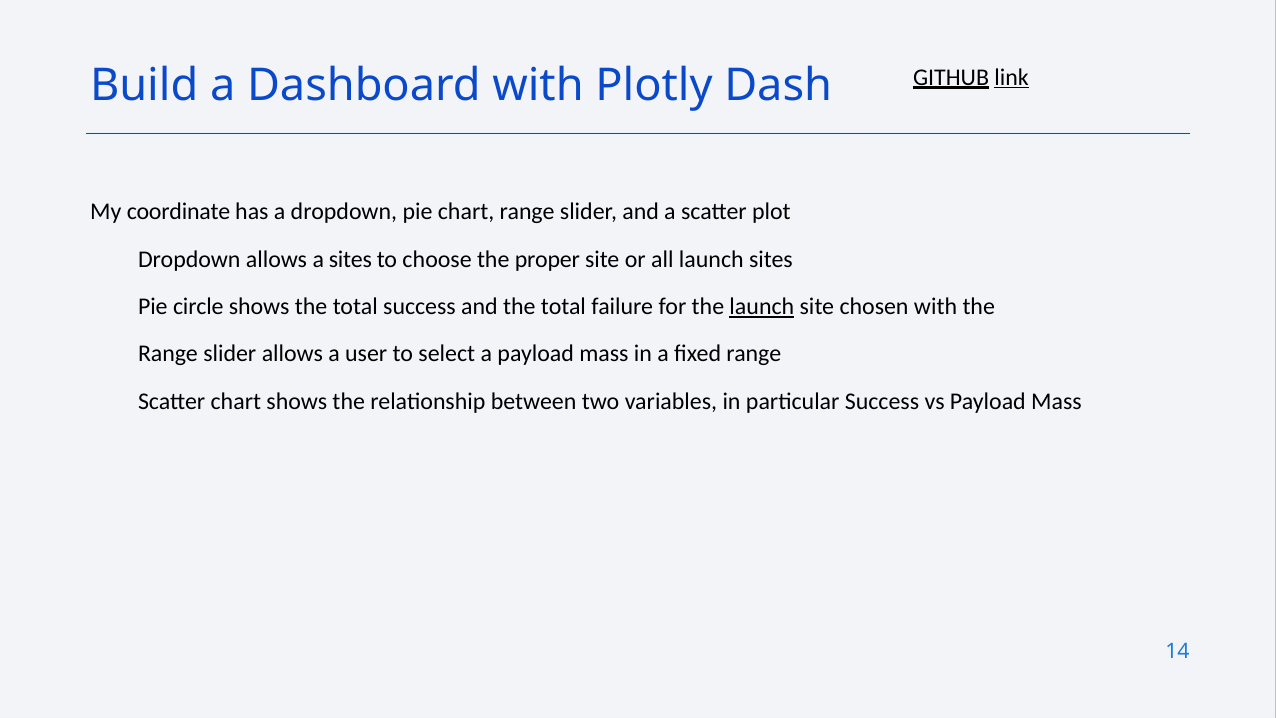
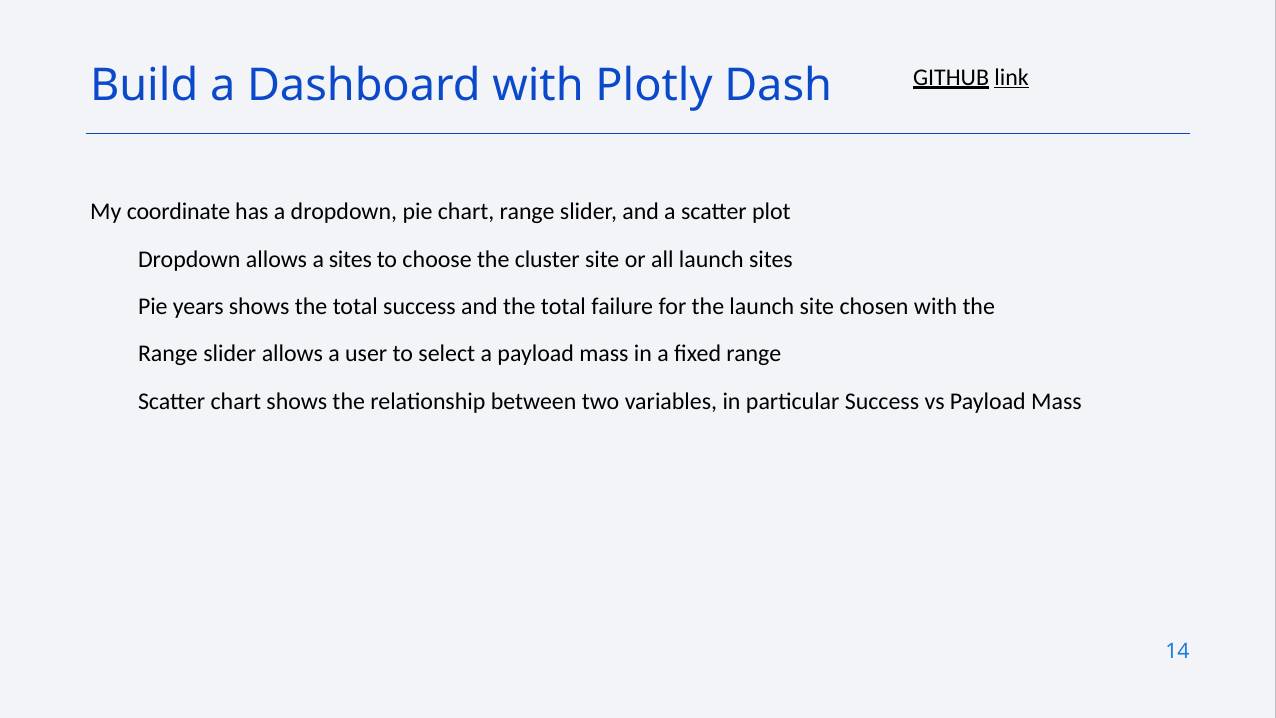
proper: proper -> cluster (547, 259)
circle: circle -> years (198, 307)
launch underline: present -> none (762, 307)
